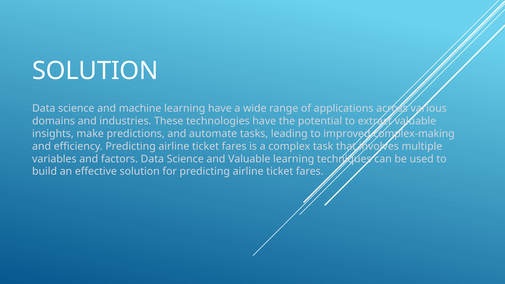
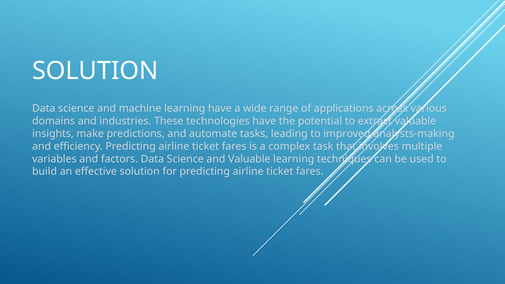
complex-making: complex-making -> analysts-making (414, 134)
